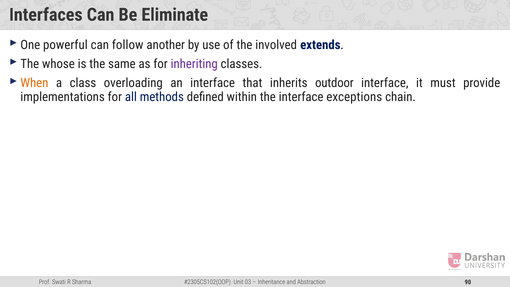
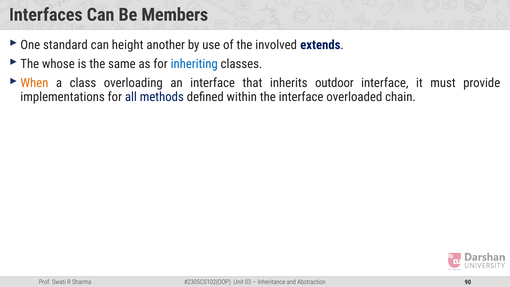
Eliminate: Eliminate -> Members (175, 15)
powerful: powerful -> standard (65, 45)
follow: follow -> height (128, 45)
inheriting colour: purple -> blue (194, 64)
exceptions: exceptions -> overloaded (354, 97)
